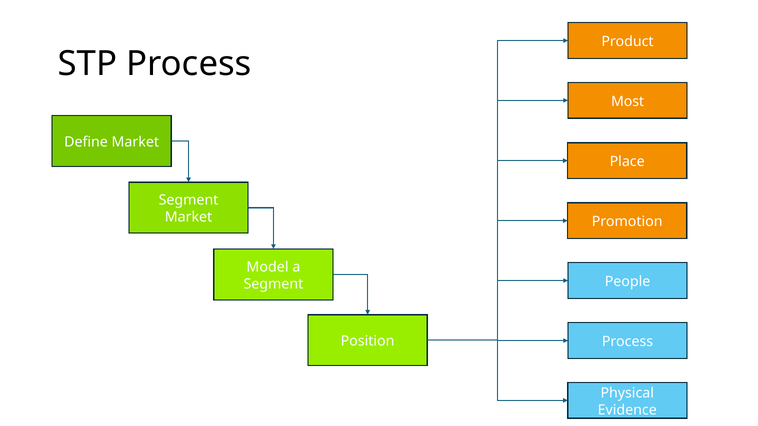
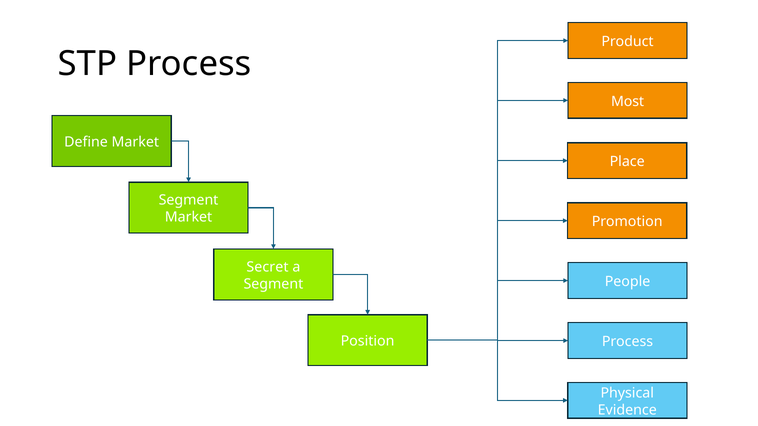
Model: Model -> Secret (267, 267)
